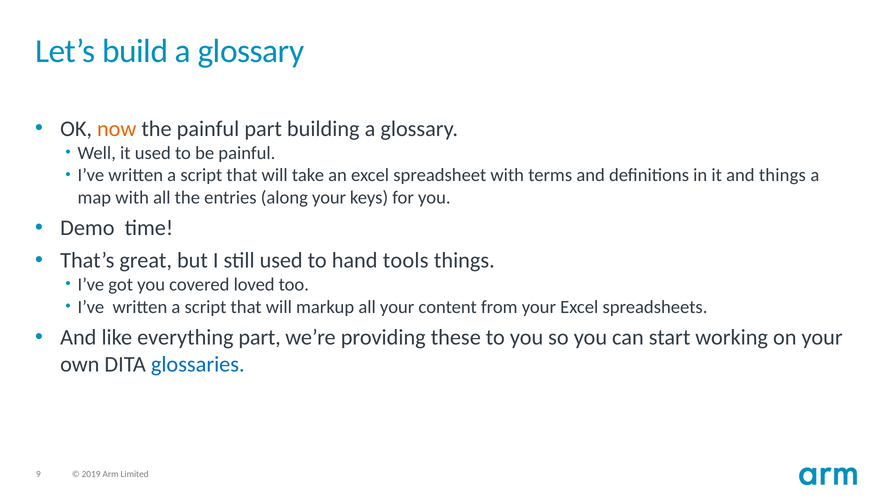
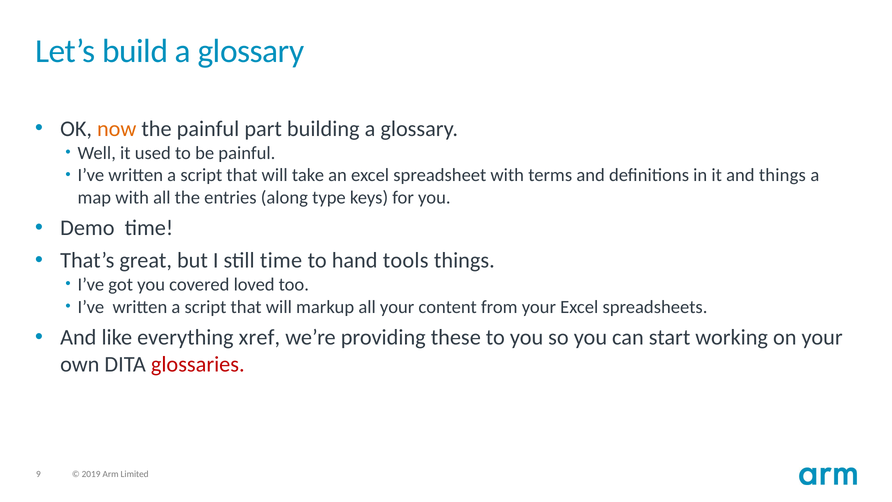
along your: your -> type (329, 198)
still used: used -> time (281, 260)
everything part: part -> xref (259, 337)
glossaries colour: blue -> red (198, 364)
